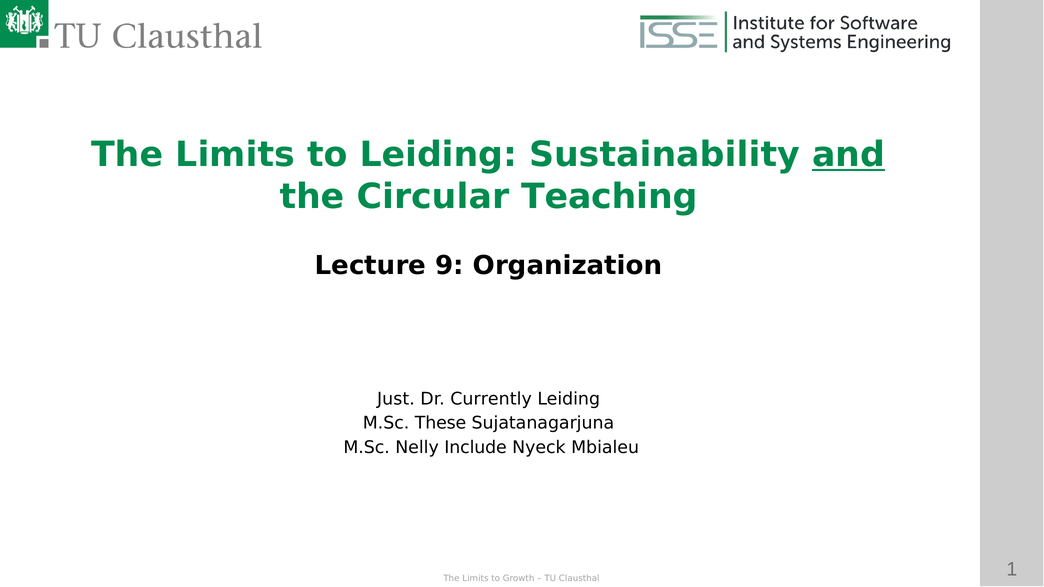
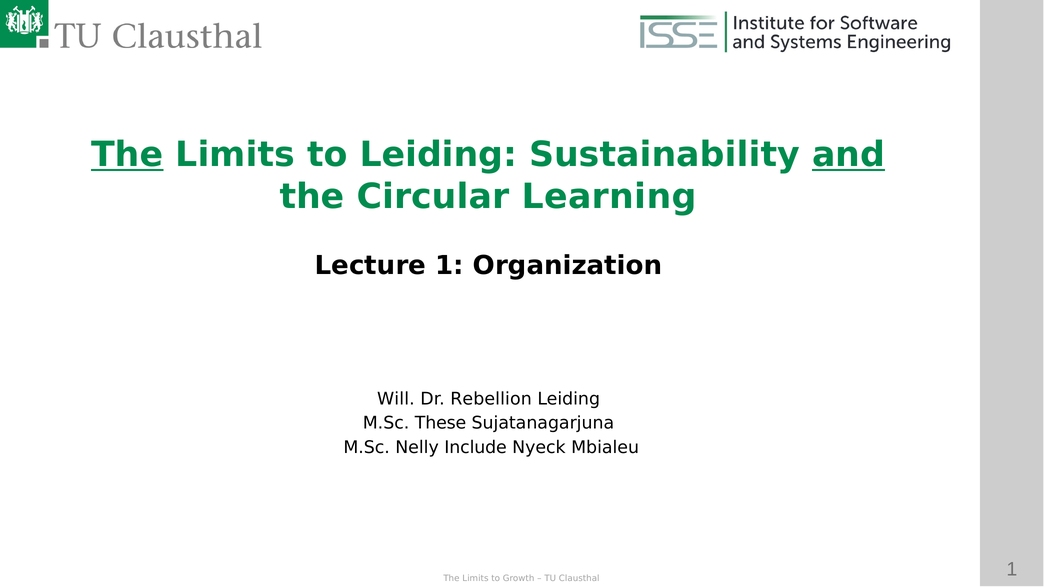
The underline: none -> present (127, 155)
Teaching: Teaching -> Learning (609, 197)
Lecture 9: 9 -> 1 (449, 266)
Just: Just -> Will (396, 399)
Currently: Currently -> Rebellion (491, 399)
